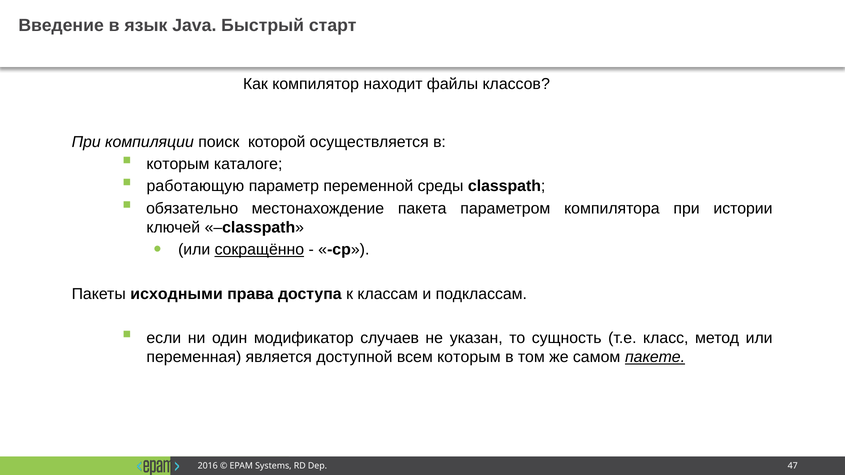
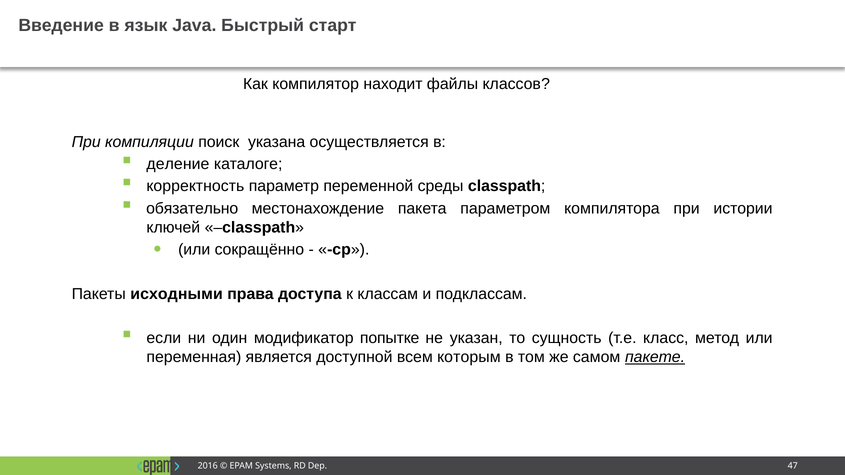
которой: которой -> указана (277, 142)
которым: которым -> деление (178, 164)
работающую: работающую -> корректность (195, 186)
сокращённо underline: present -> none (259, 250)
случаев: случаев -> попытке (390, 338)
